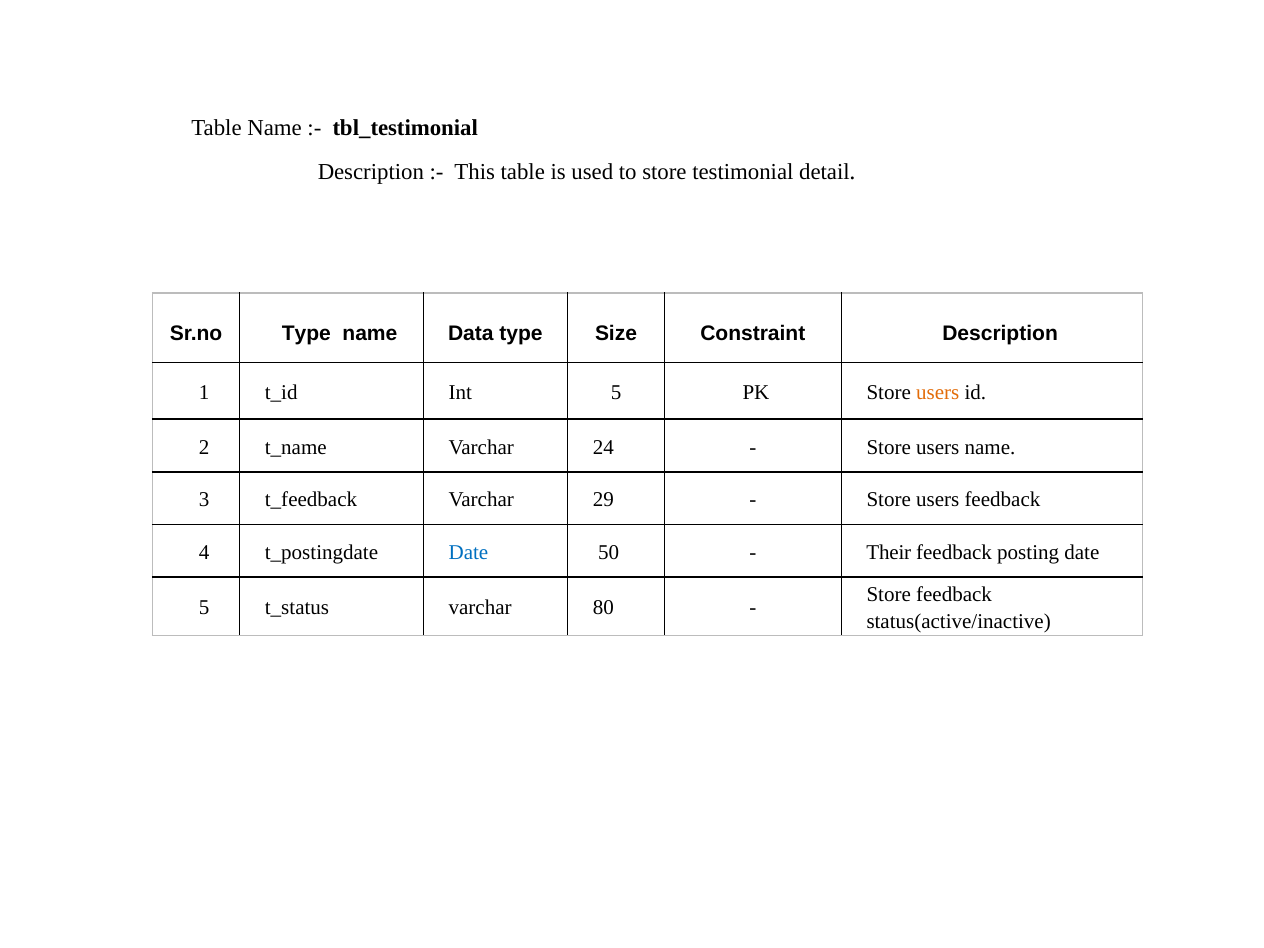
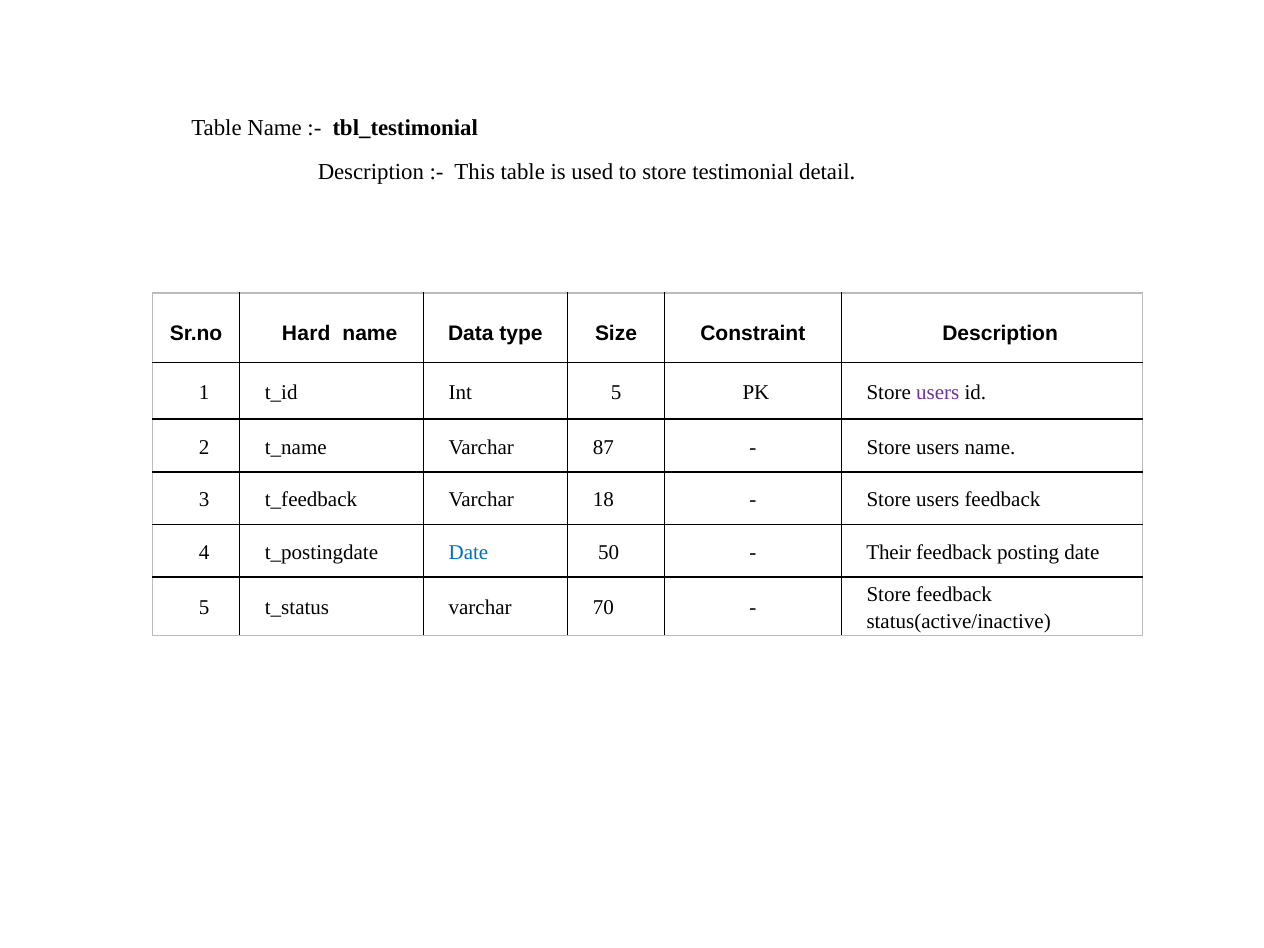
Sr.no Type: Type -> Hard (306, 334)
users colour: orange -> purple (938, 393)
24: 24 -> 87 (603, 447)
29: 29 -> 18 (603, 500)
80: 80 -> 70 (603, 608)
